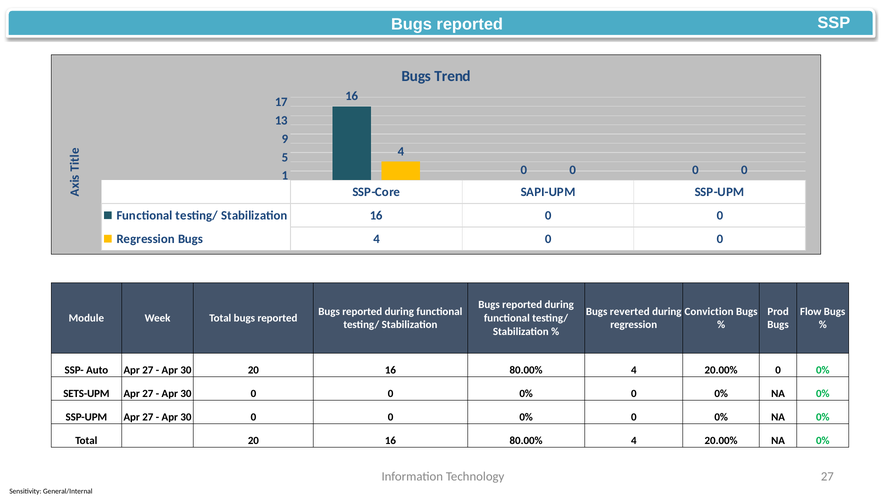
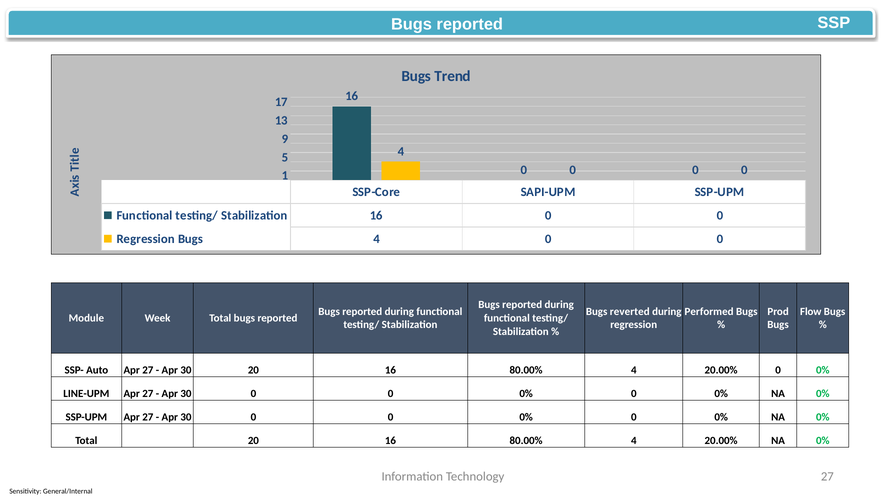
Conviction: Conviction -> Performed (709, 311)
SETS-UPM: SETS-UPM -> LINE-UPM (86, 394)
